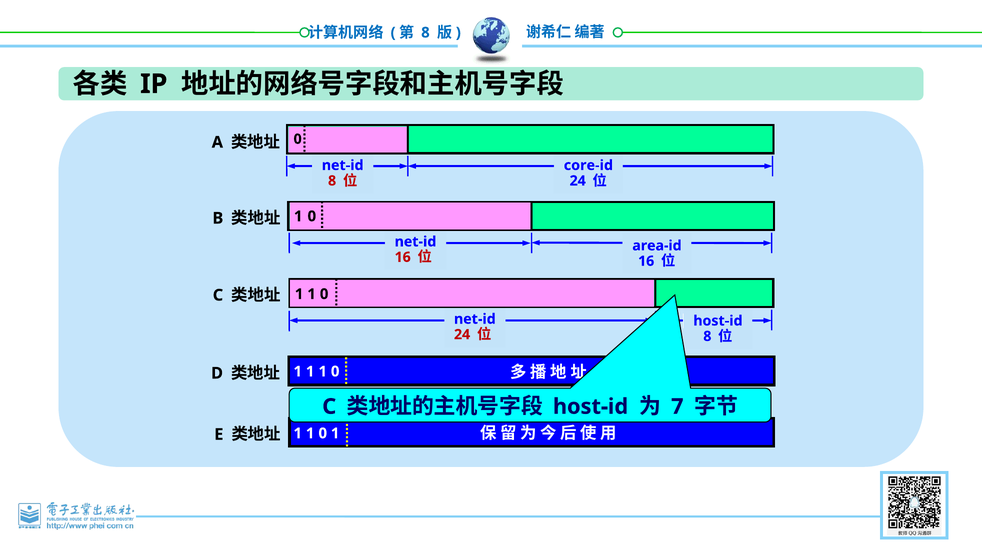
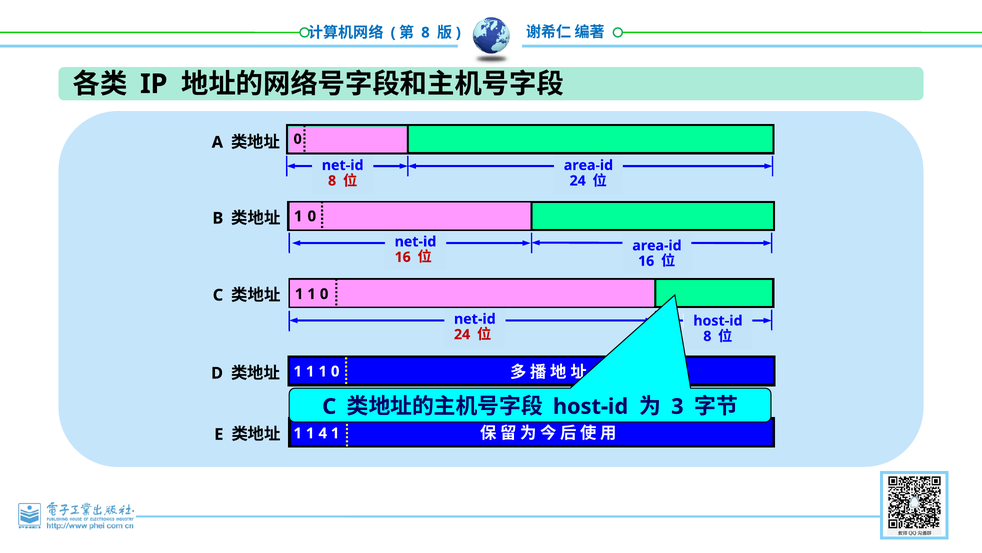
core-id: core-id -> area-id (588, 165)
7: 7 -> 3 (677, 406)
0: 0 -> 4 (323, 433)
